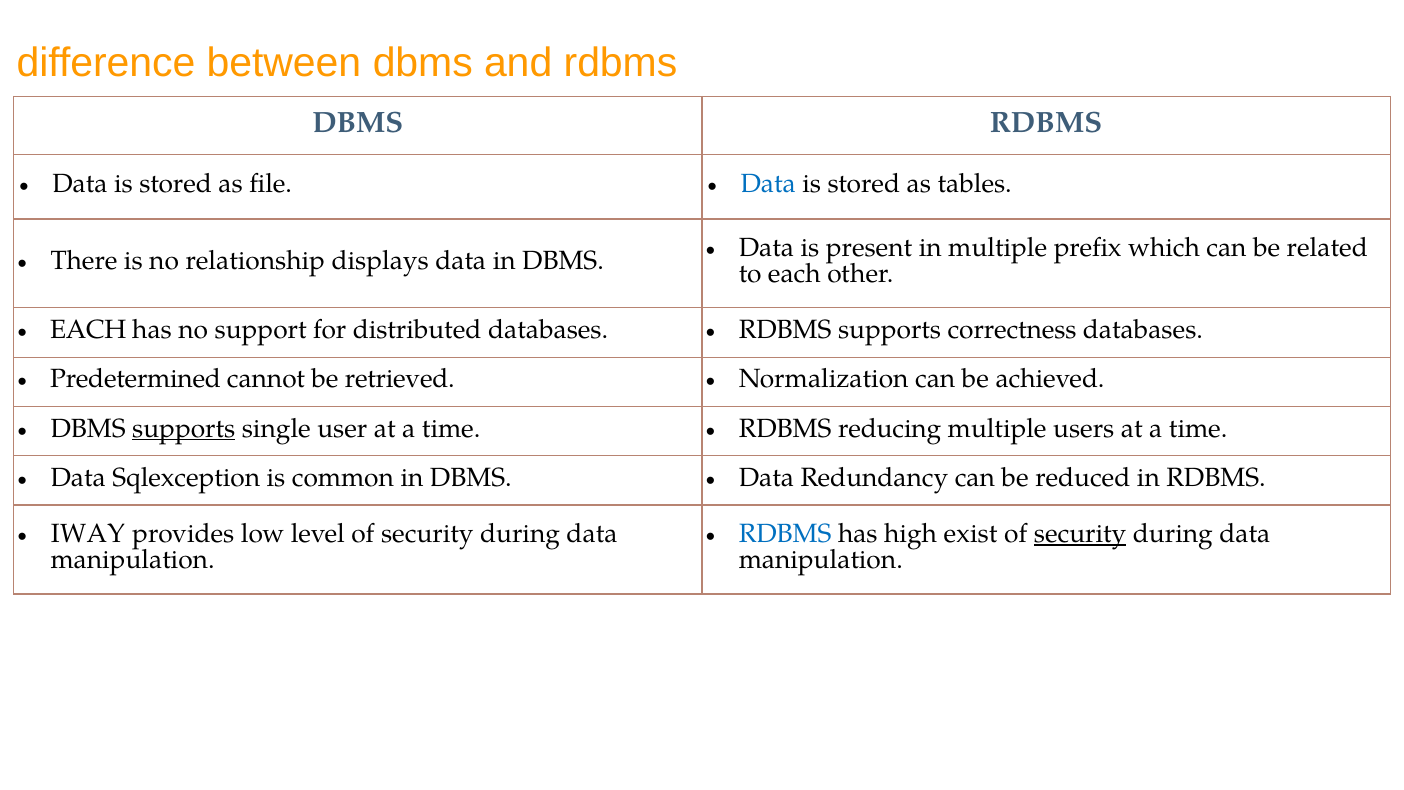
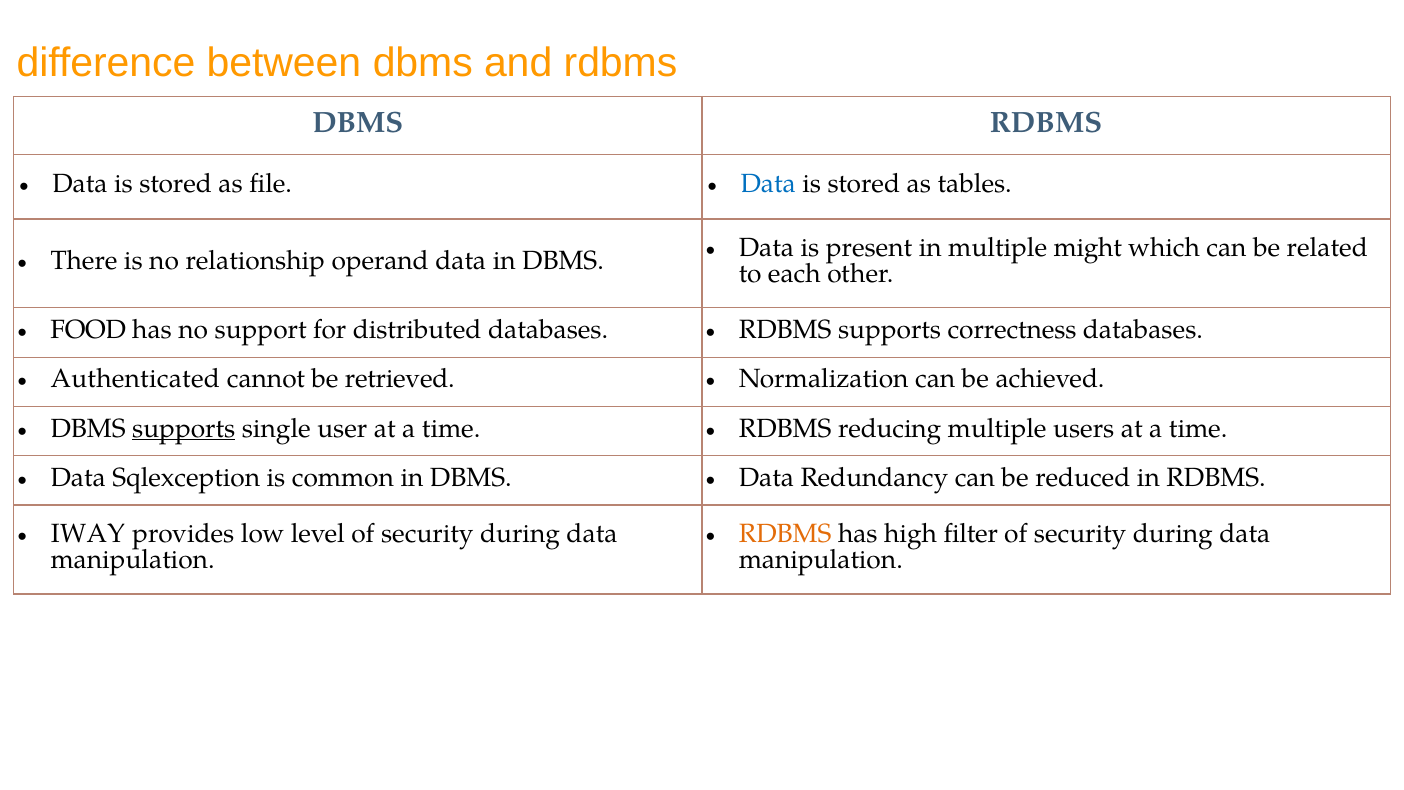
prefix: prefix -> might (1088, 247)
displays: displays -> operand (380, 261)
EACH: EACH -> FOOD (88, 330)
Predetermined: Predetermined -> Authenticated (135, 379)
RDBMS colour: blue -> orange (785, 533)
exist: exist -> filter (971, 533)
security underline: present -> none (1080, 533)
